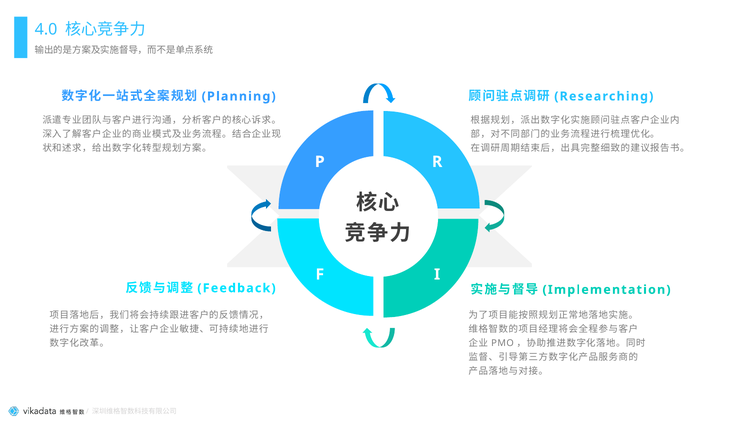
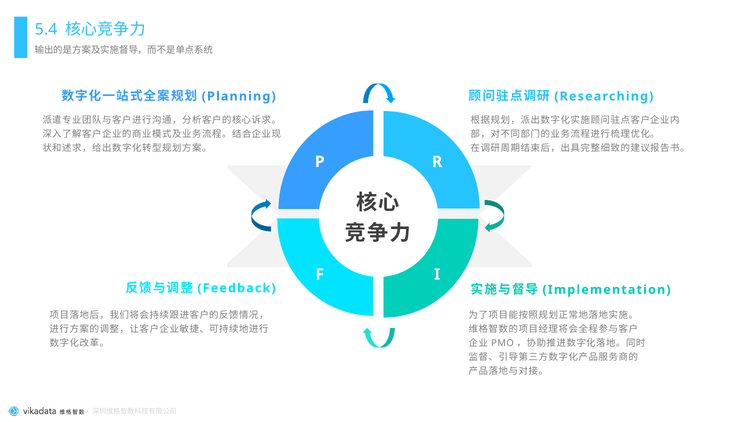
4.0: 4.0 -> 5.4 (46, 30)
